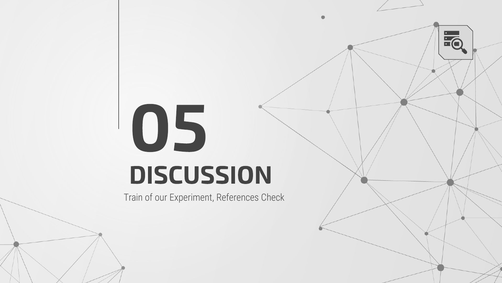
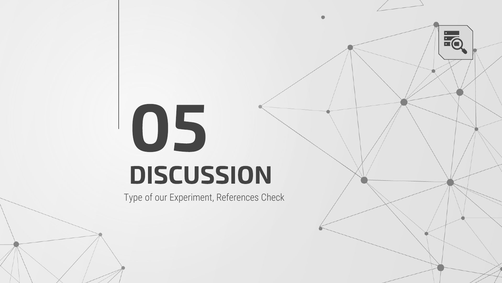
Train: Train -> Type (133, 197)
